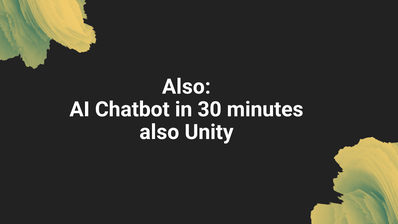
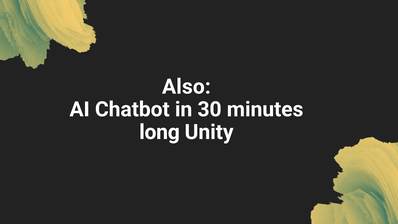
also: also -> long (159, 132)
